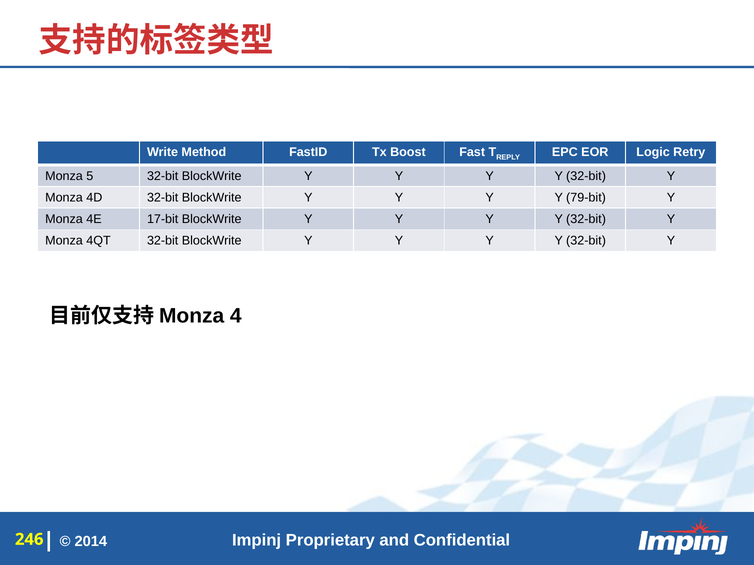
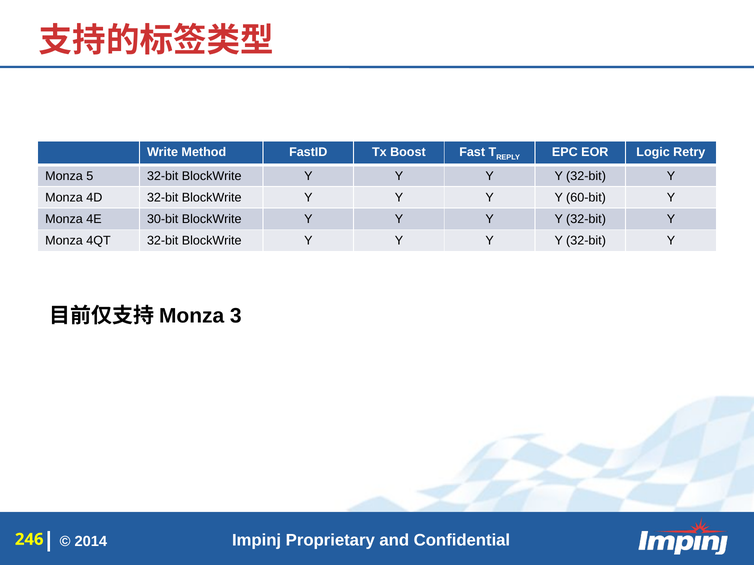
79-bit: 79-bit -> 60-bit (586, 198)
17-bit: 17-bit -> 30-bit (163, 219)
4: 4 -> 3 (236, 316)
